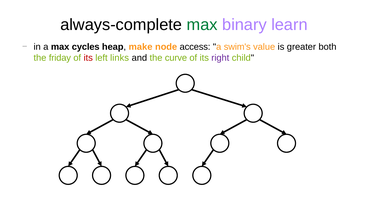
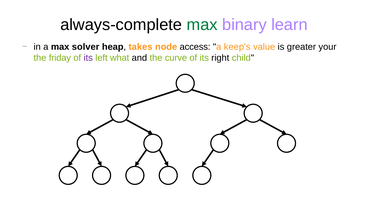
cycles: cycles -> solver (86, 47)
make: make -> takes (141, 47)
swim's: swim's -> keep's (237, 47)
both: both -> your (327, 47)
its colour: red -> purple (88, 58)
links: links -> what (120, 58)
right colour: purple -> black (220, 58)
